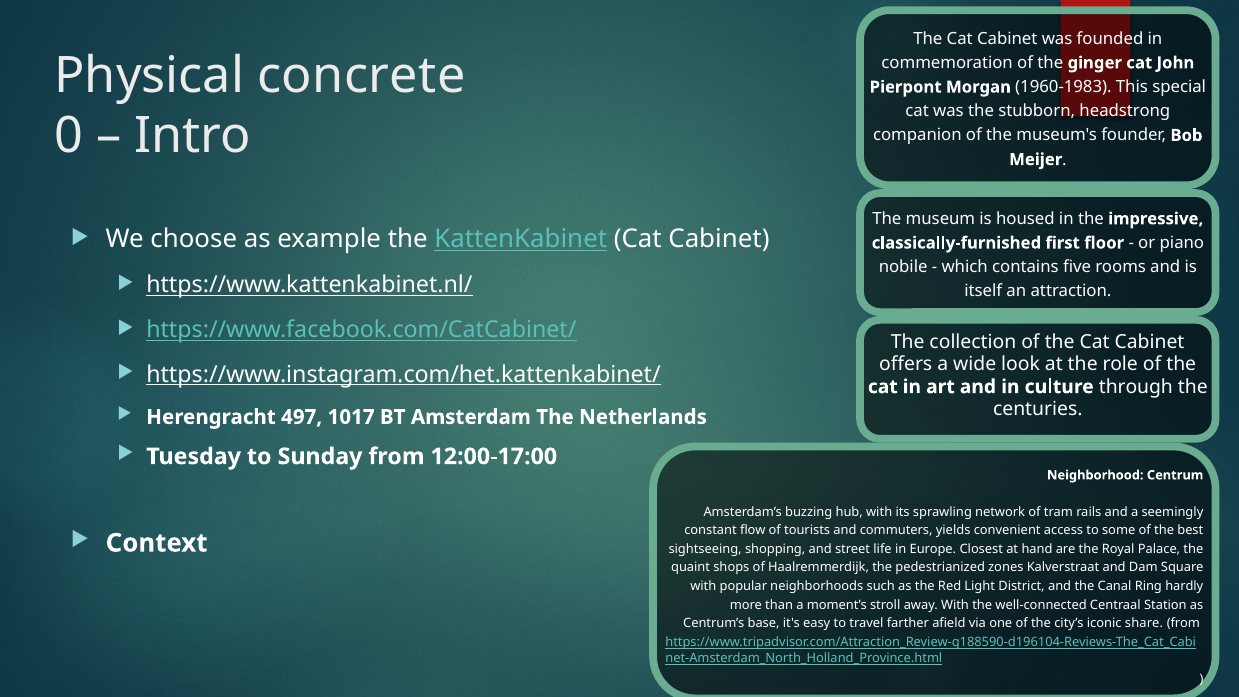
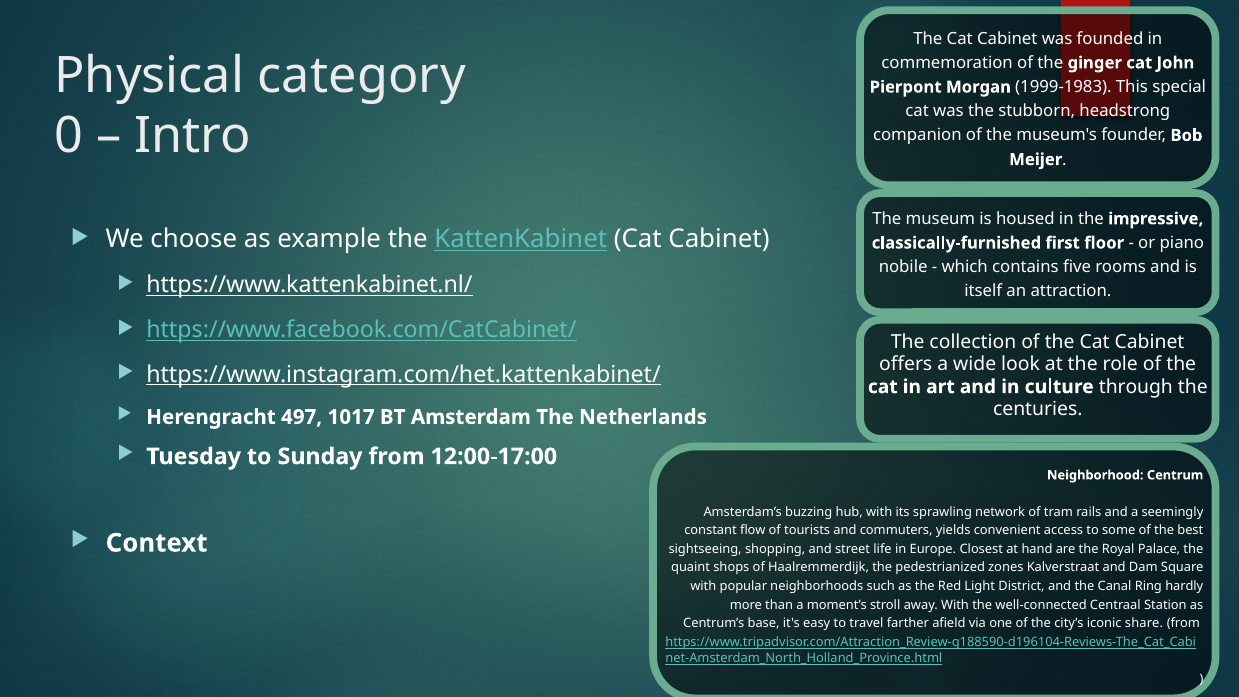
concrete: concrete -> category (361, 75)
1960-1983: 1960-1983 -> 1999-1983 (1063, 87)
